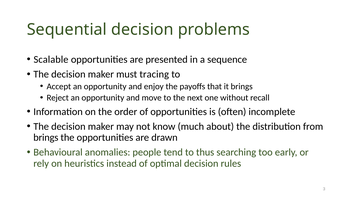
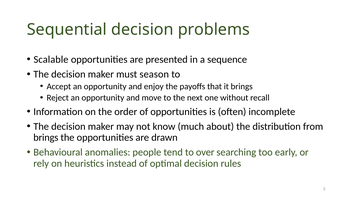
tracing: tracing -> season (154, 74)
thus: thus -> over (205, 152)
